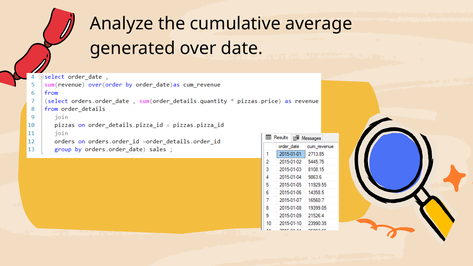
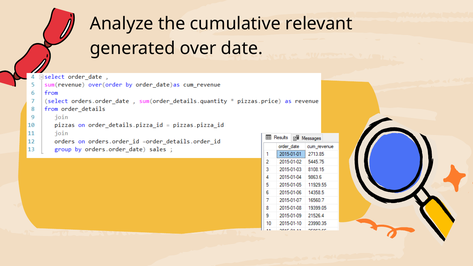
average: average -> relevant (319, 24)
